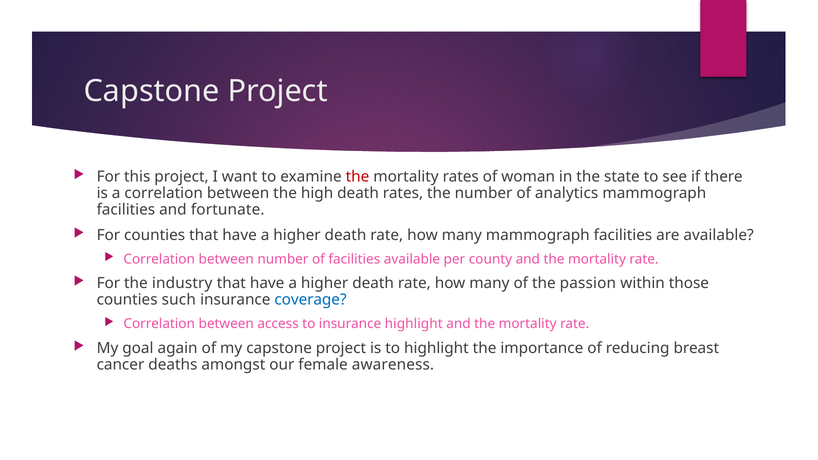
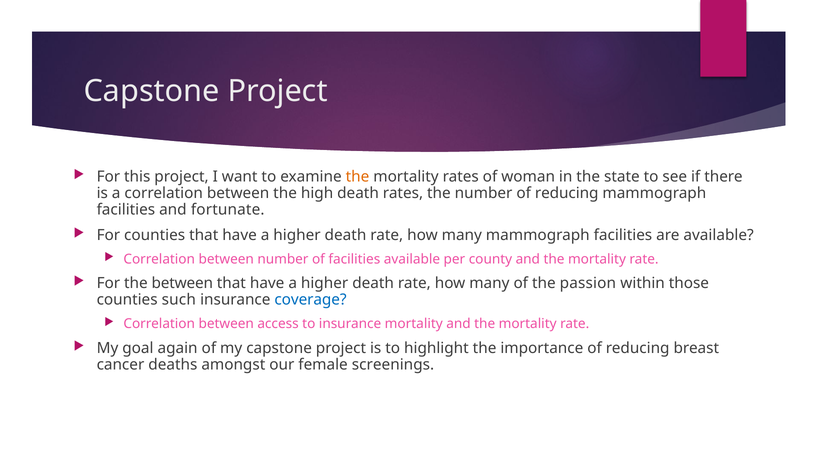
the colour: red -> orange (357, 177)
number of analytics: analytics -> reducing (567, 193)
the industry: industry -> between (182, 283)
insurance highlight: highlight -> mortality (414, 324)
awareness: awareness -> screenings (393, 365)
